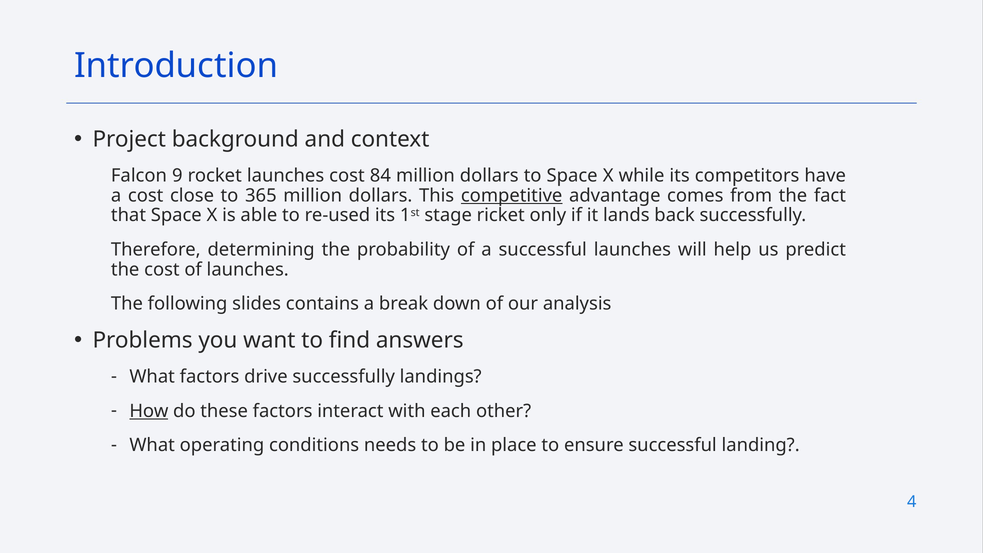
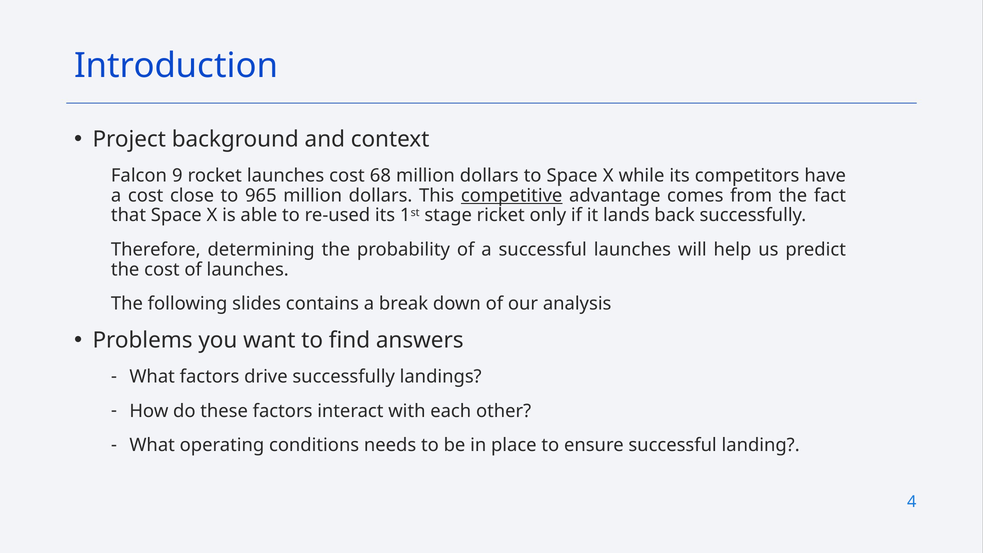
84: 84 -> 68 (380, 176)
365: 365 -> 965 (261, 195)
How underline: present -> none (149, 411)
